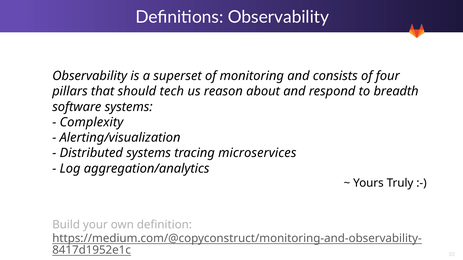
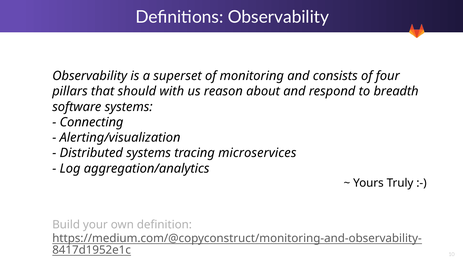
tech: tech -> with (172, 92)
Complexity: Complexity -> Connecting (92, 122)
